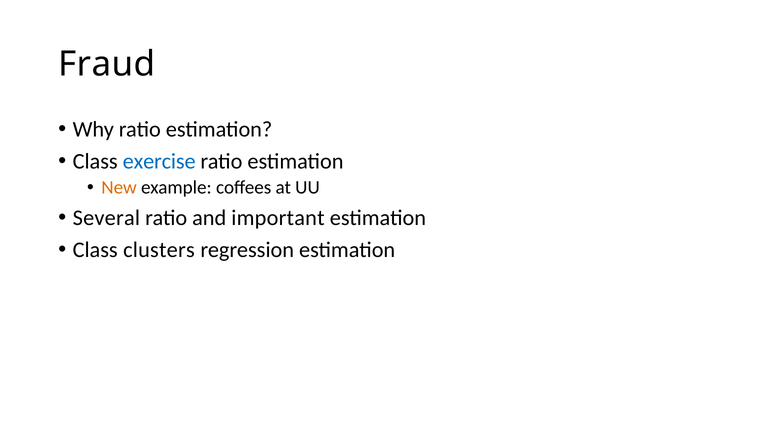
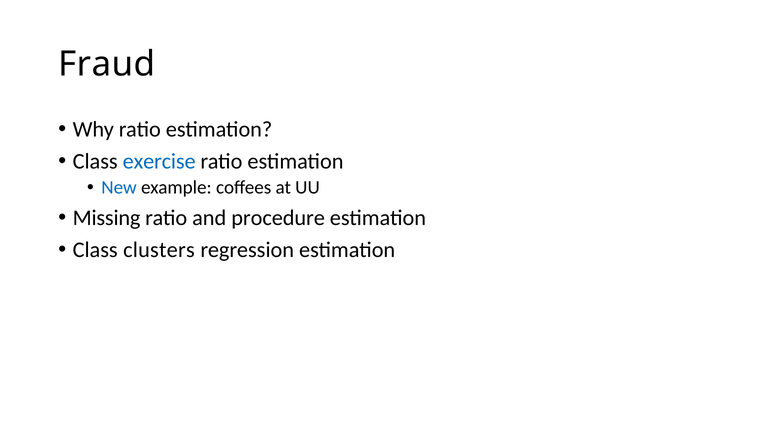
New colour: orange -> blue (119, 188)
Several: Several -> Missing (107, 218)
important: important -> procedure (278, 218)
